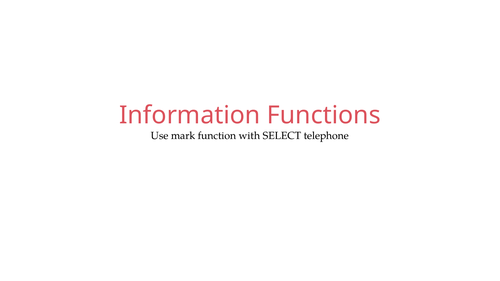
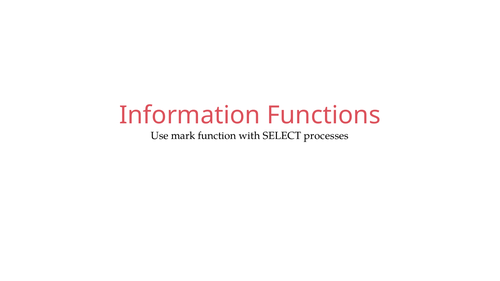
telephone: telephone -> processes (326, 136)
